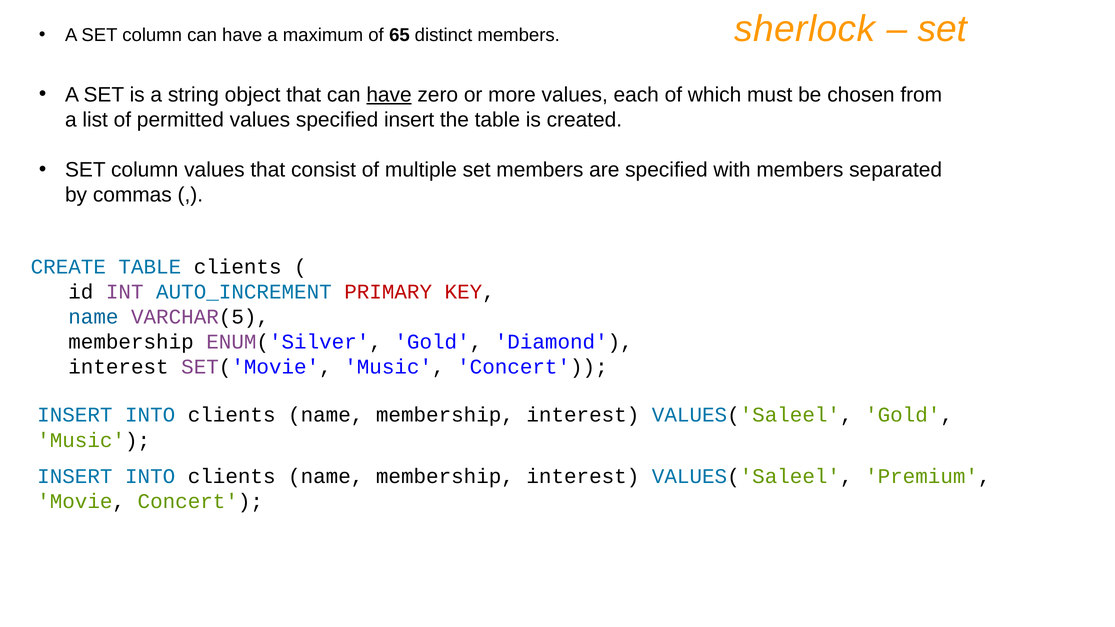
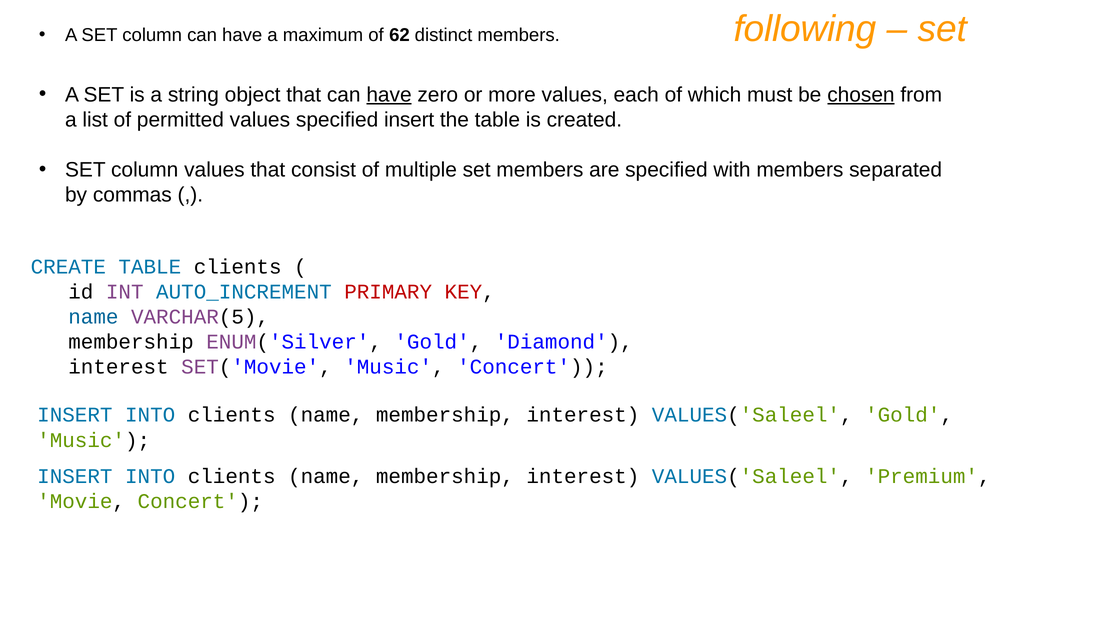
sherlock: sherlock -> following (805, 29)
65: 65 -> 62 (400, 35)
chosen underline: none -> present (861, 95)
